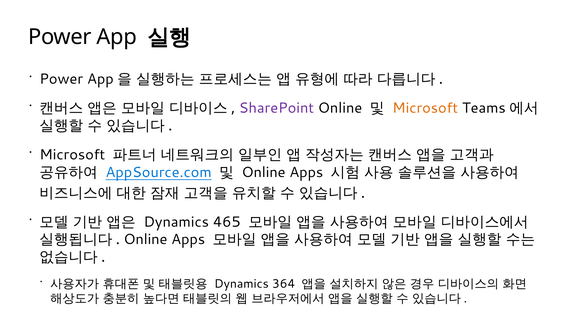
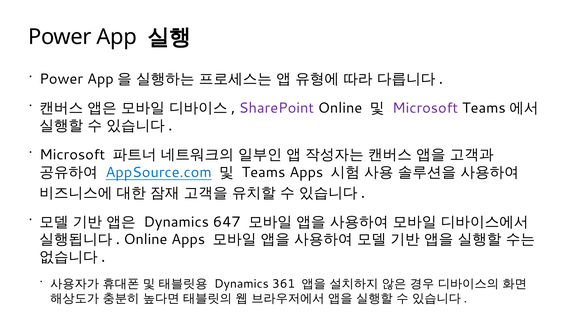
Microsoft colour: orange -> purple (425, 108)
Online: Online -> Teams (264, 172)
465: 465 -> 647 (227, 222)
364: 364 -> 361 (284, 283)
